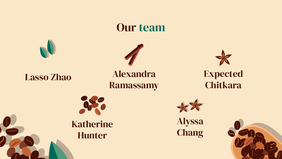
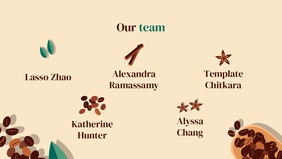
Expected: Expected -> Template (223, 74)
